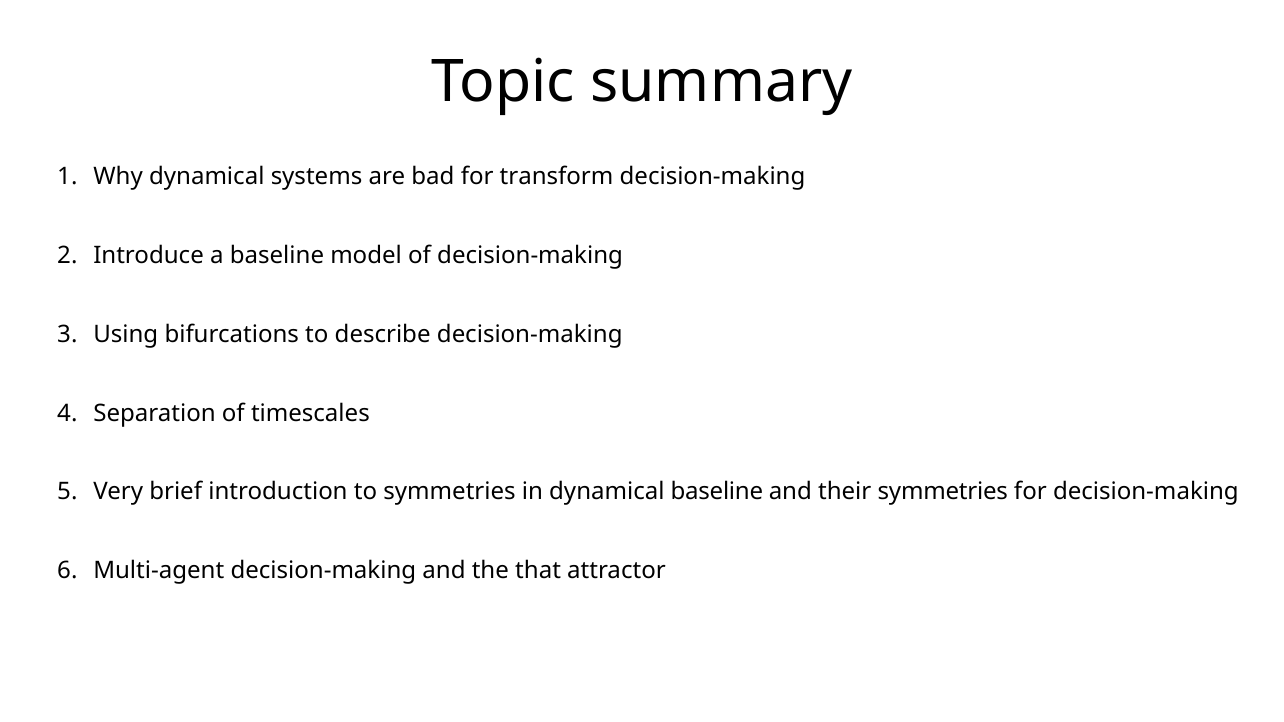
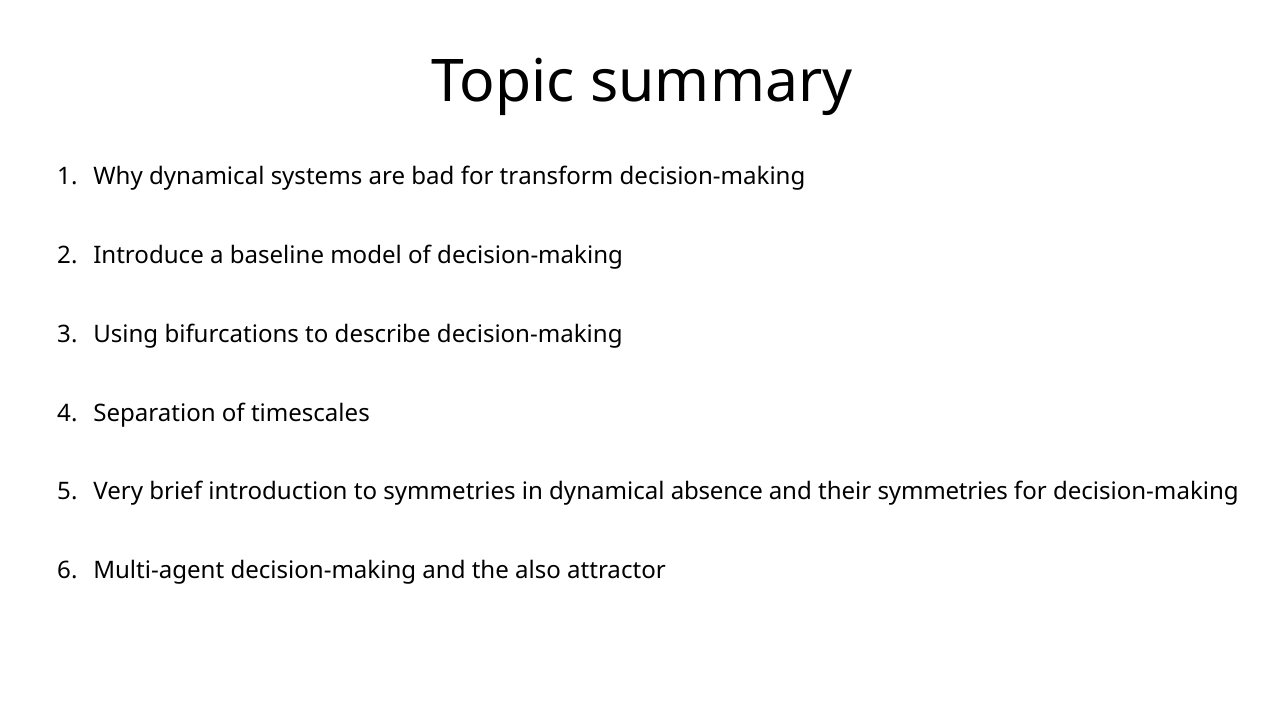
dynamical baseline: baseline -> absence (717, 492)
that: that -> also (538, 571)
